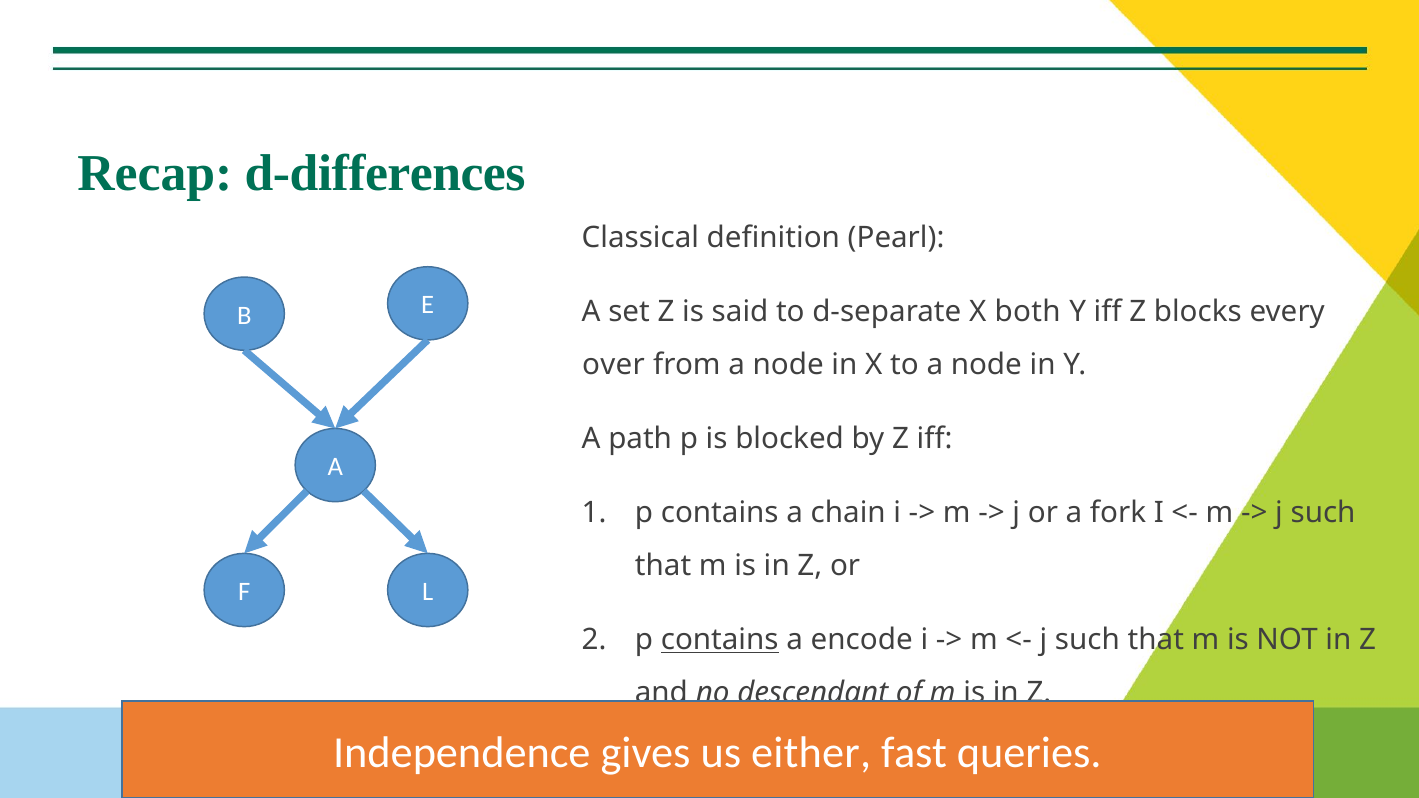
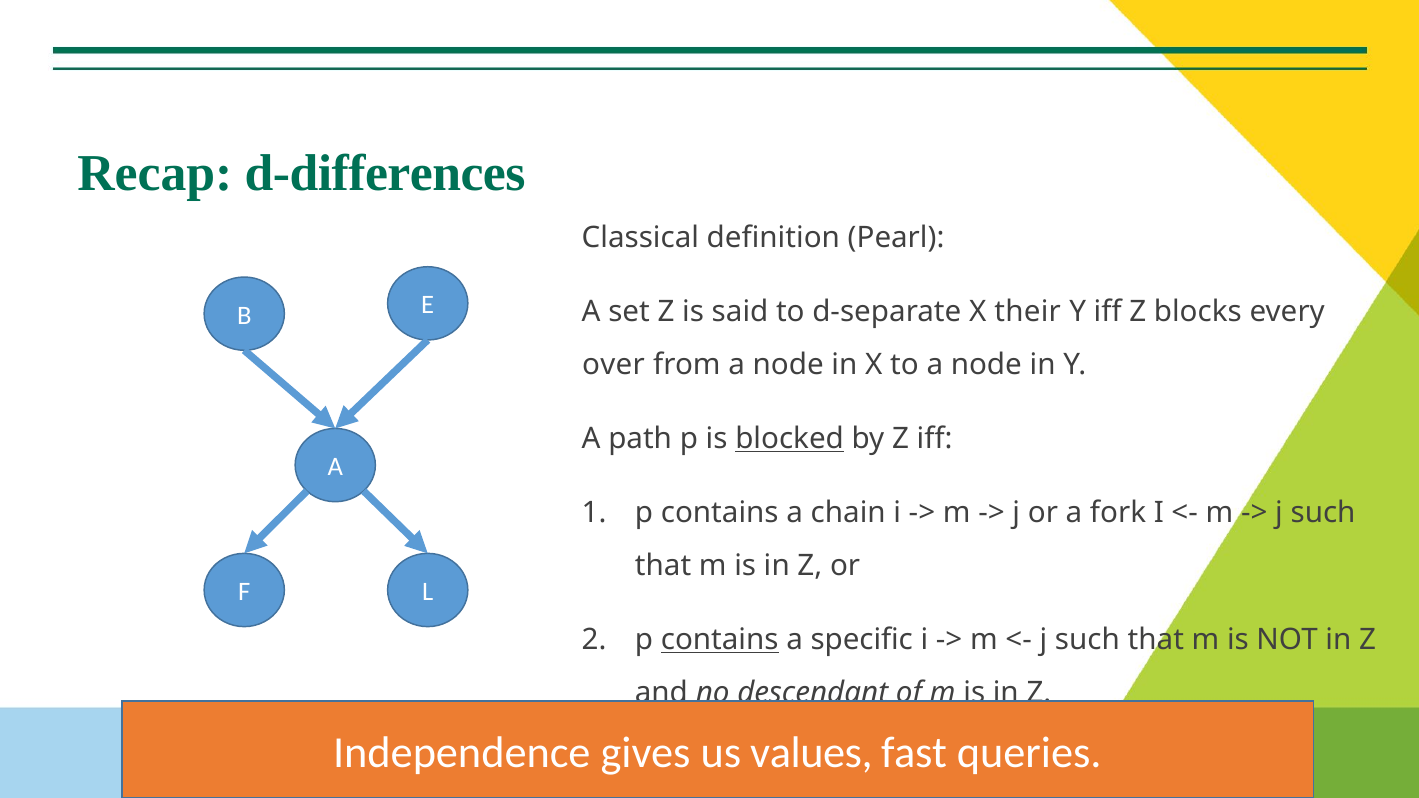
both: both -> their (1028, 312)
blocked underline: none -> present (790, 439)
encode: encode -> specific (862, 640)
either: either -> values (811, 753)
